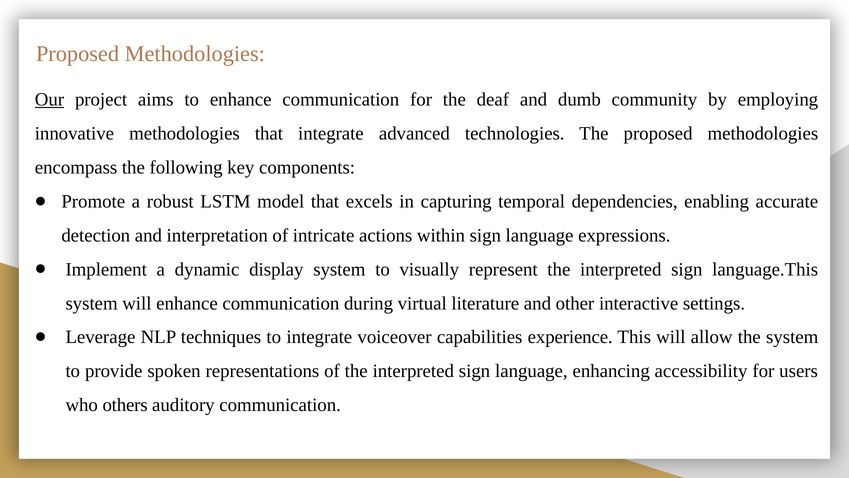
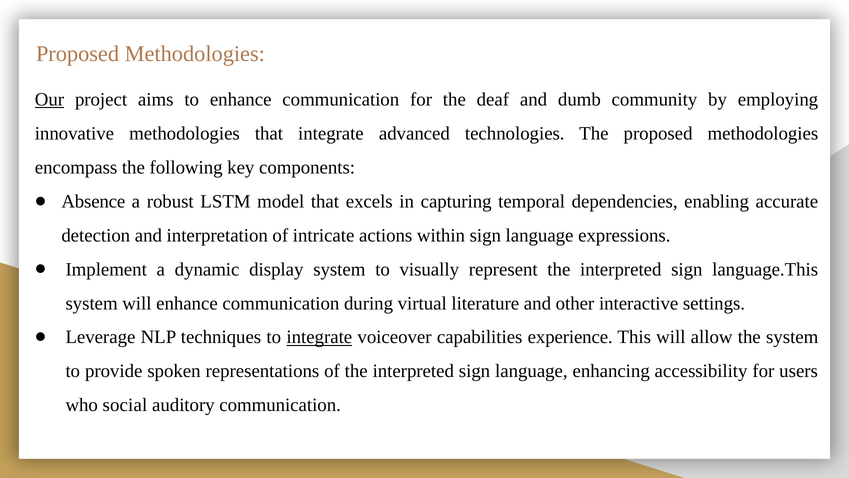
Promote: Promote -> Absence (93, 201)
integrate underline: none -> present (319, 337)
others: others -> social (125, 405)
